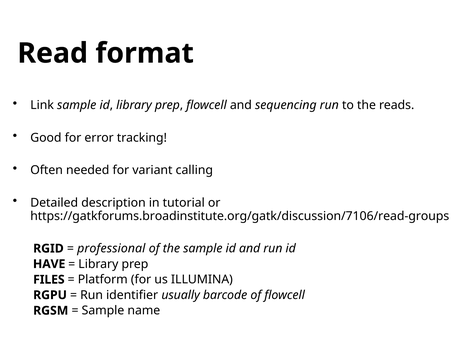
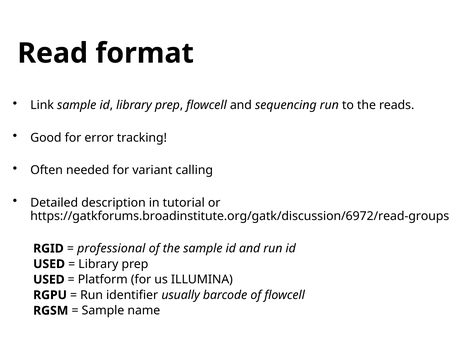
https://gatkforums.broadinstitute.org/gatk/discussion/7106/read-groups: https://gatkforums.broadinstitute.org/gatk/discussion/7106/read-groups -> https://gatkforums.broadinstitute.org/gatk/discussion/6972/read-groups (240, 216)
HAVE: HAVE -> USED (49, 265)
FILES: FILES -> USED (49, 280)
